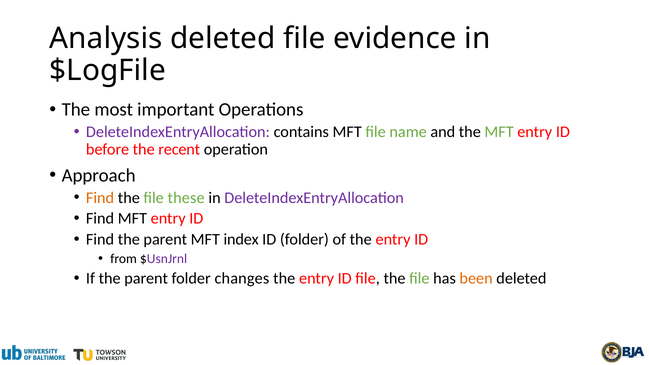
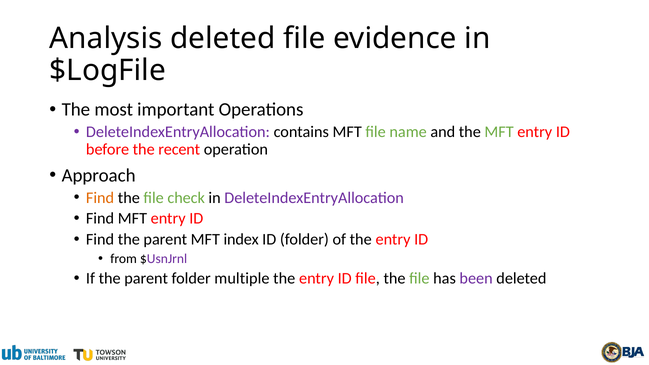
these: these -> check (186, 198)
changes: changes -> multiple (242, 278)
been colour: orange -> purple (476, 278)
